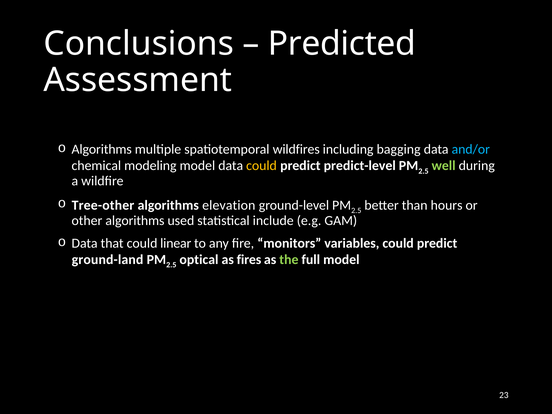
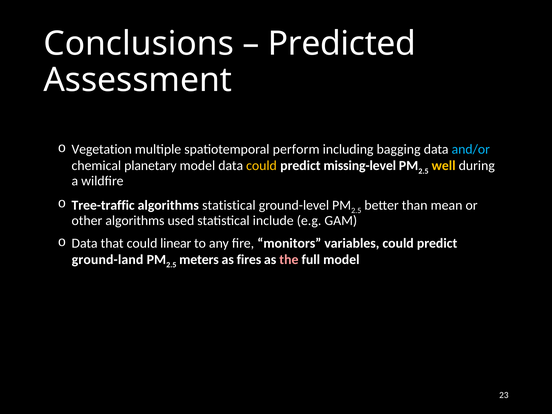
Algorithms: Algorithms -> Vegetation (102, 149)
wildfires: wildfires -> perform (296, 149)
modeling: modeling -> planetary (150, 166)
predict-level: predict-level -> missing-level (360, 166)
well colour: light green -> yellow (444, 166)
Tree-other: Tree-other -> Tree-traffic (103, 205)
algorithms elevation: elevation -> statistical (229, 205)
hours: hours -> mean (447, 205)
optical: optical -> meters (199, 260)
the colour: light green -> pink (289, 260)
